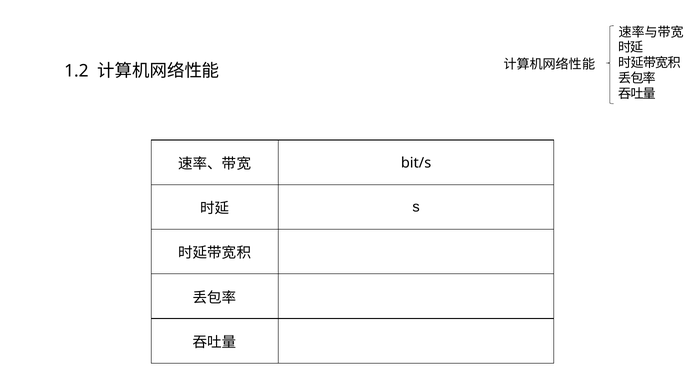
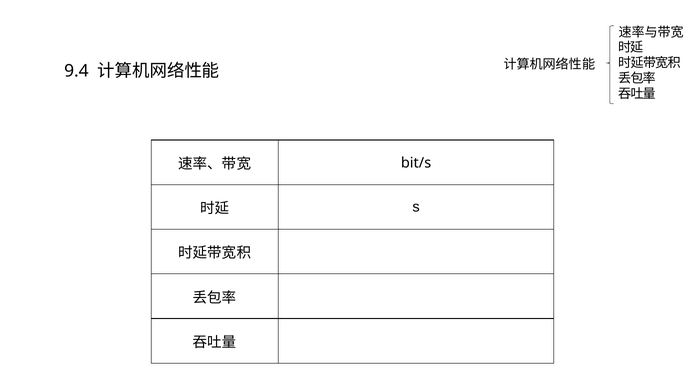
1.2: 1.2 -> 9.4 (76, 71)
